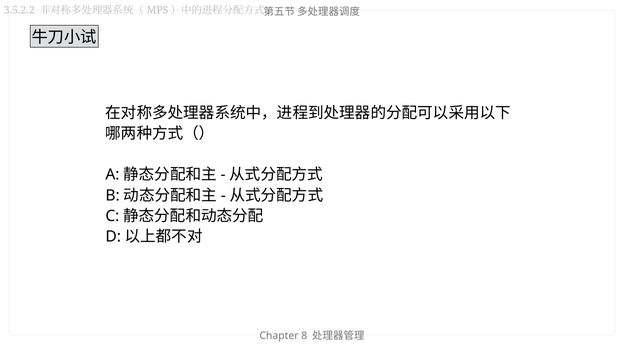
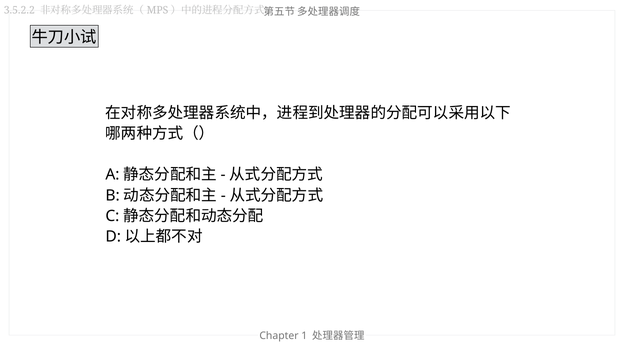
8: 8 -> 1 (304, 336)
